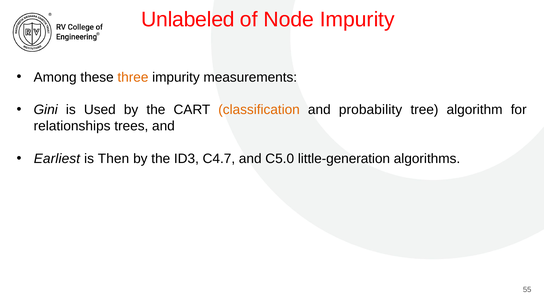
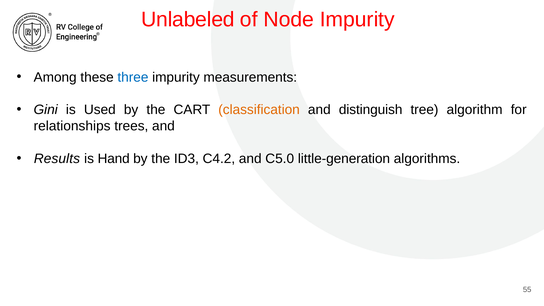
three colour: orange -> blue (133, 77)
probability: probability -> distinguish (371, 110)
Earliest: Earliest -> Results (57, 159)
Then: Then -> Hand (114, 159)
C4.7: C4.7 -> C4.2 (219, 159)
